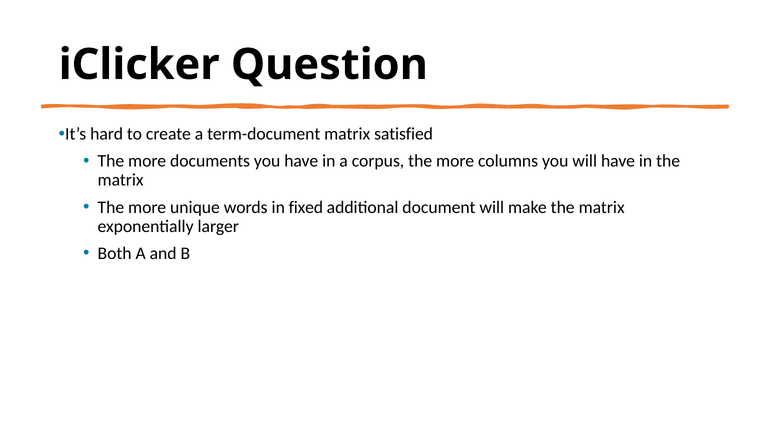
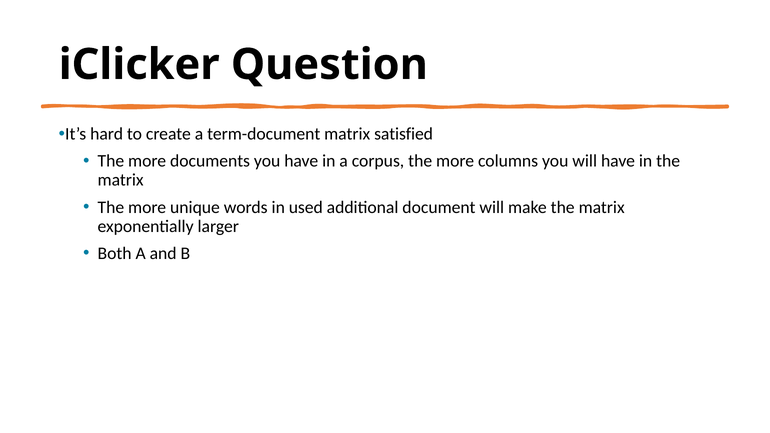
fixed: fixed -> used (306, 207)
